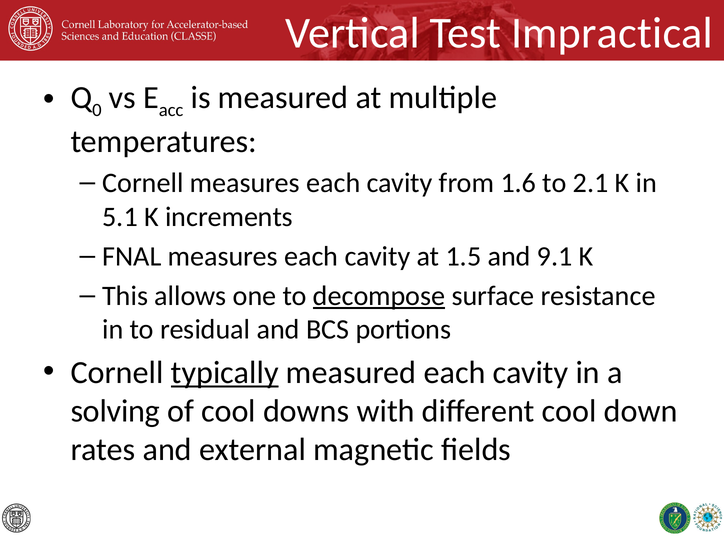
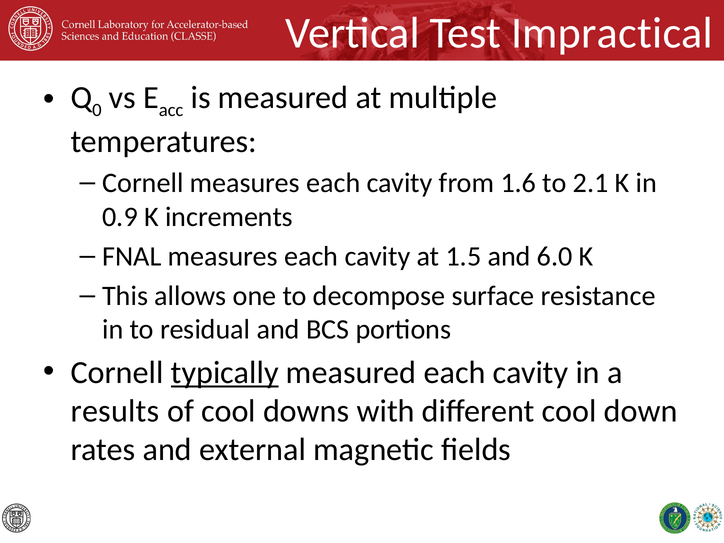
5.1: 5.1 -> 0.9 (120, 217)
9.1: 9.1 -> 6.0 (555, 256)
decompose underline: present -> none (379, 296)
solving: solving -> results (115, 411)
